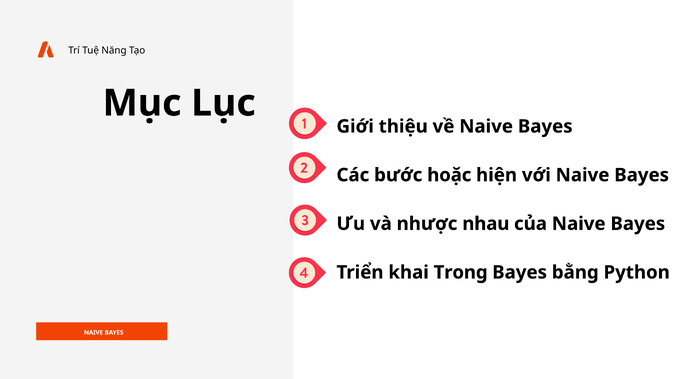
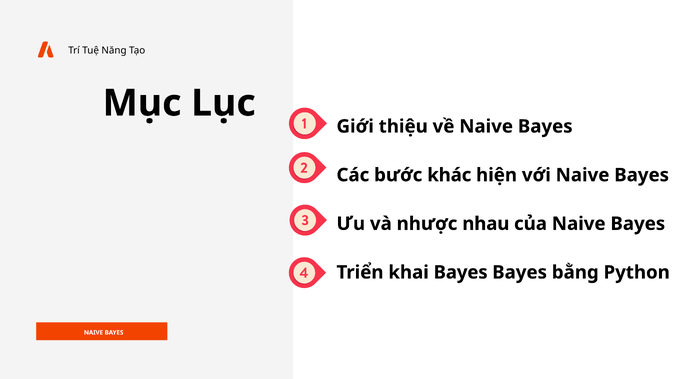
hoặc: hoặc -> khác (449, 175)
khai Trong: Trong -> Bayes (461, 272)
